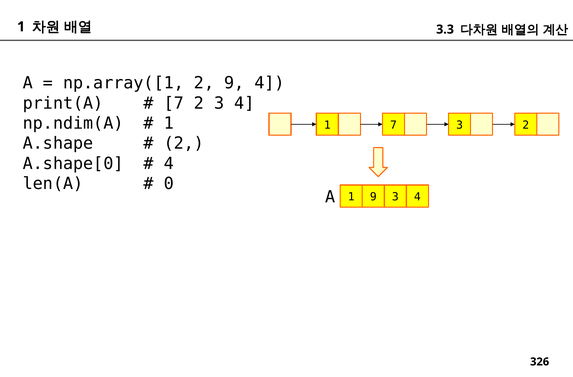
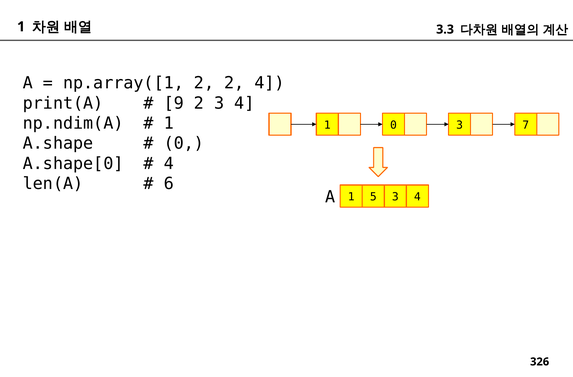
2 9: 9 -> 2 (234, 83)
7: 7 -> 9 (174, 103)
1 7: 7 -> 0 (393, 125)
3 2: 2 -> 7 (526, 125)
2: 2 -> 0 (184, 143)
0: 0 -> 6 (169, 183)
1 9: 9 -> 5 (373, 196)
